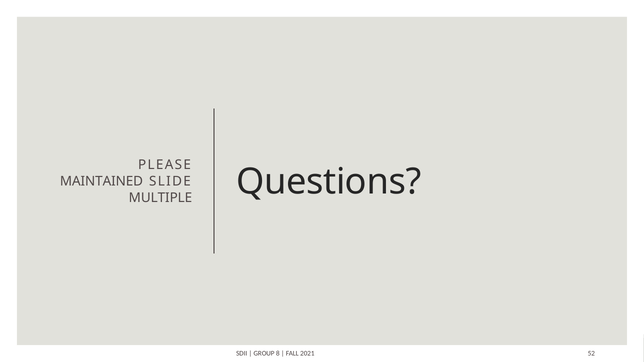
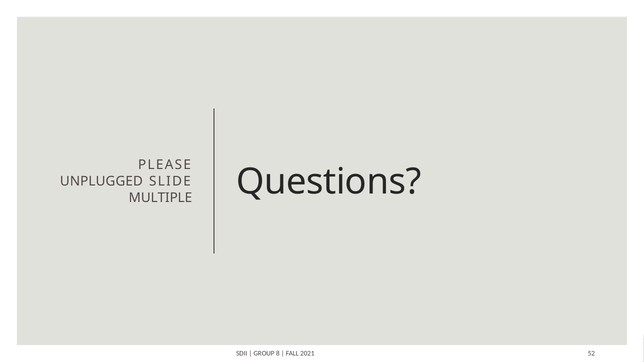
MAINTAINED: MAINTAINED -> UNPLUGGED (101, 182)
